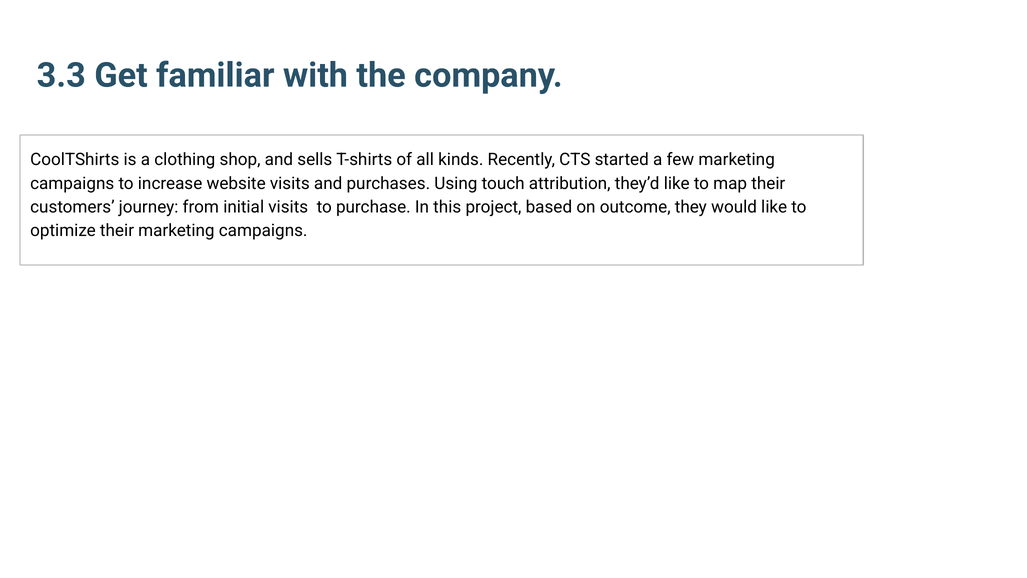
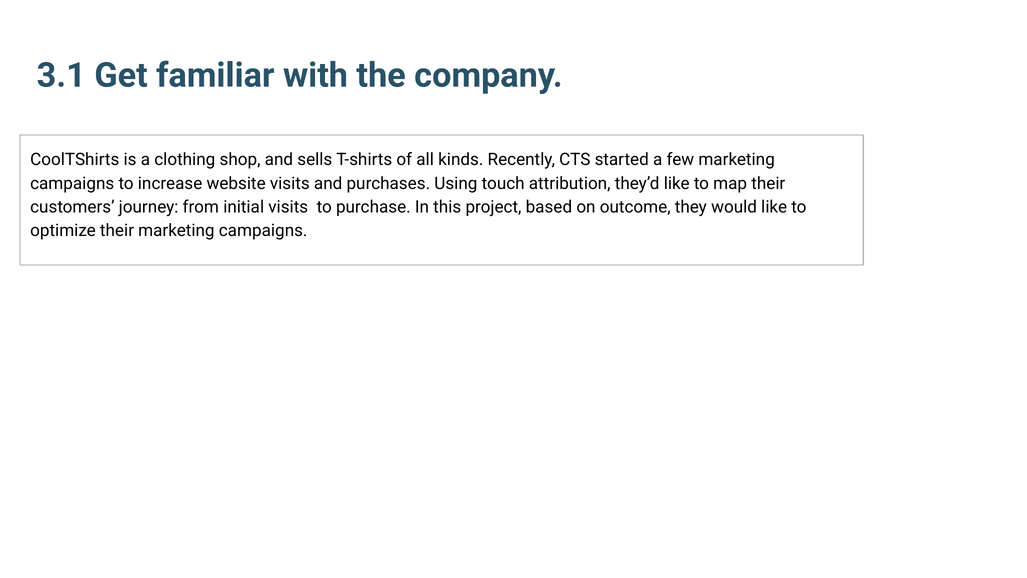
3.3: 3.3 -> 3.1 (61, 75)
